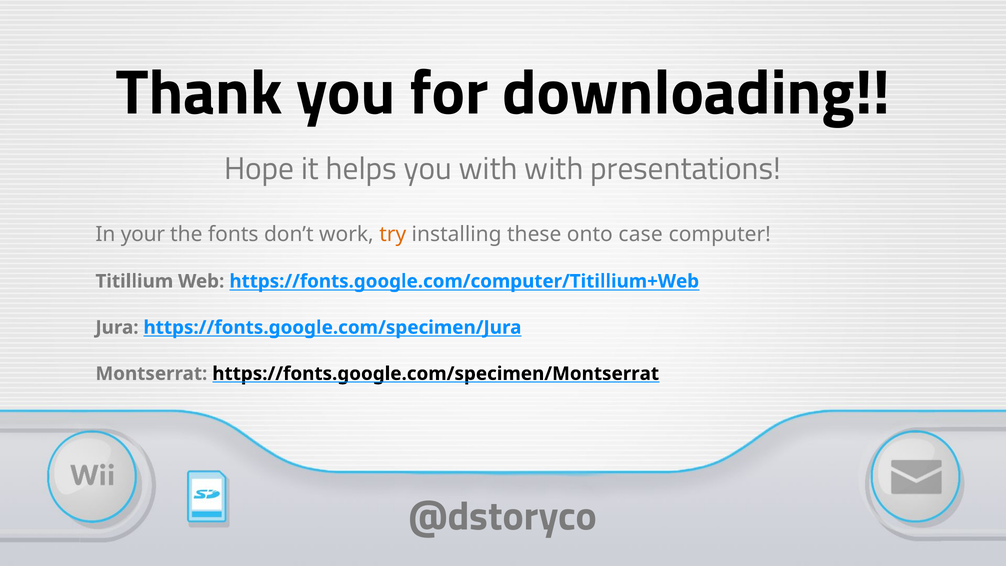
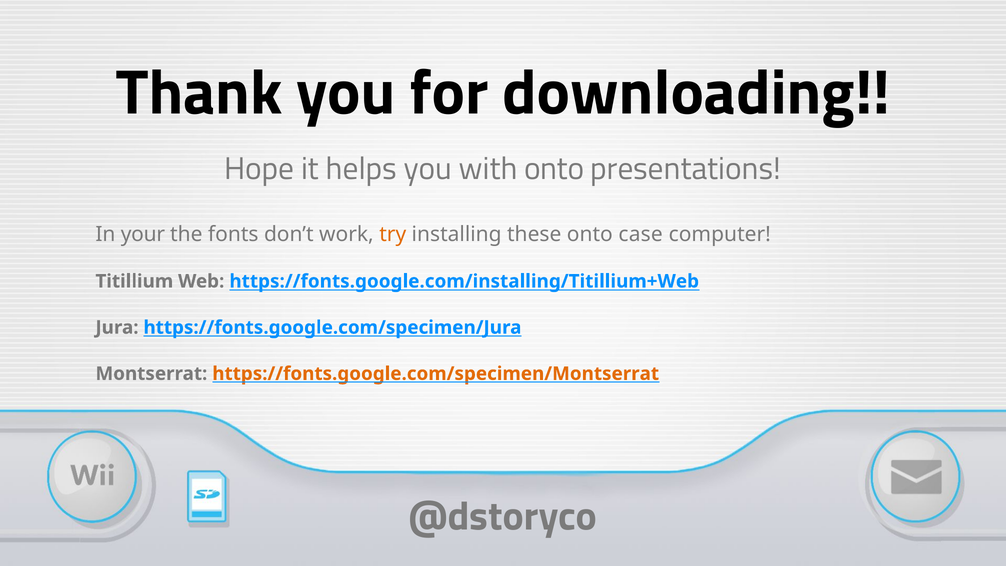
with with: with -> onto (554, 169)
https://fonts.google.com/computer/Titillium+Web: https://fonts.google.com/computer/Titillium+Web -> https://fonts.google.com/installing/Titillium+Web (464, 281)
https://fonts.google.com/specimen/Montserrat colour: black -> orange (436, 374)
